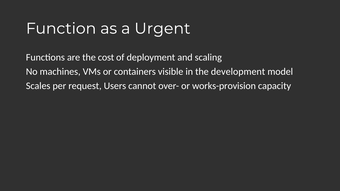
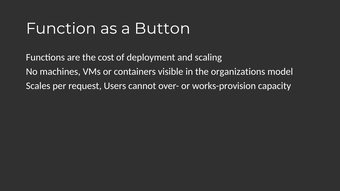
Urgent: Urgent -> Button (162, 29)
development: development -> organizations (238, 72)
